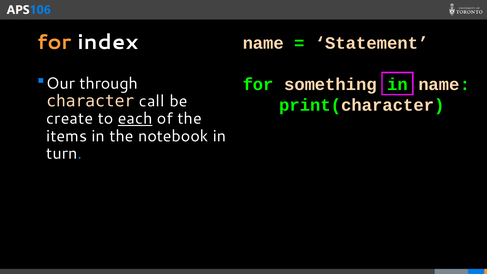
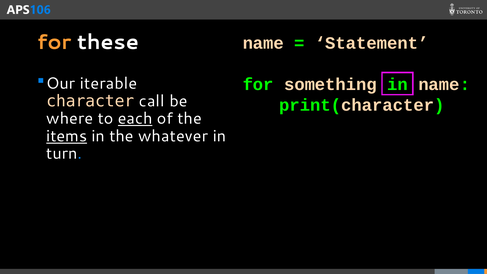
index: index -> these (108, 42)
through: through -> iterable (109, 83)
create: create -> where (70, 119)
items underline: none -> present (67, 136)
notebook: notebook -> whatever (173, 136)
